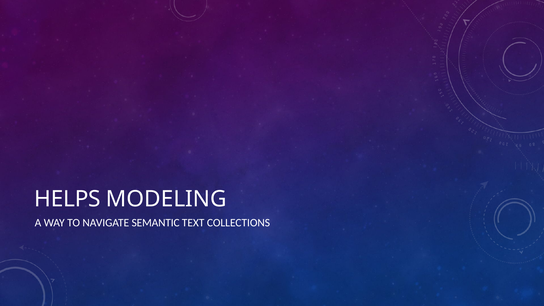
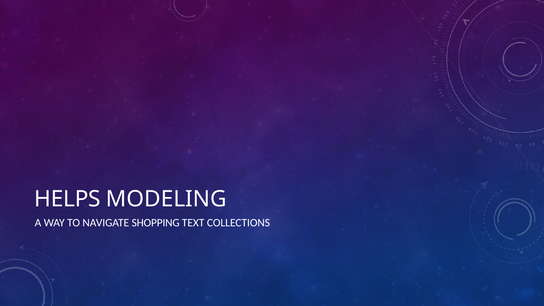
SEMANTIC: SEMANTIC -> SHOPPING (156, 223)
